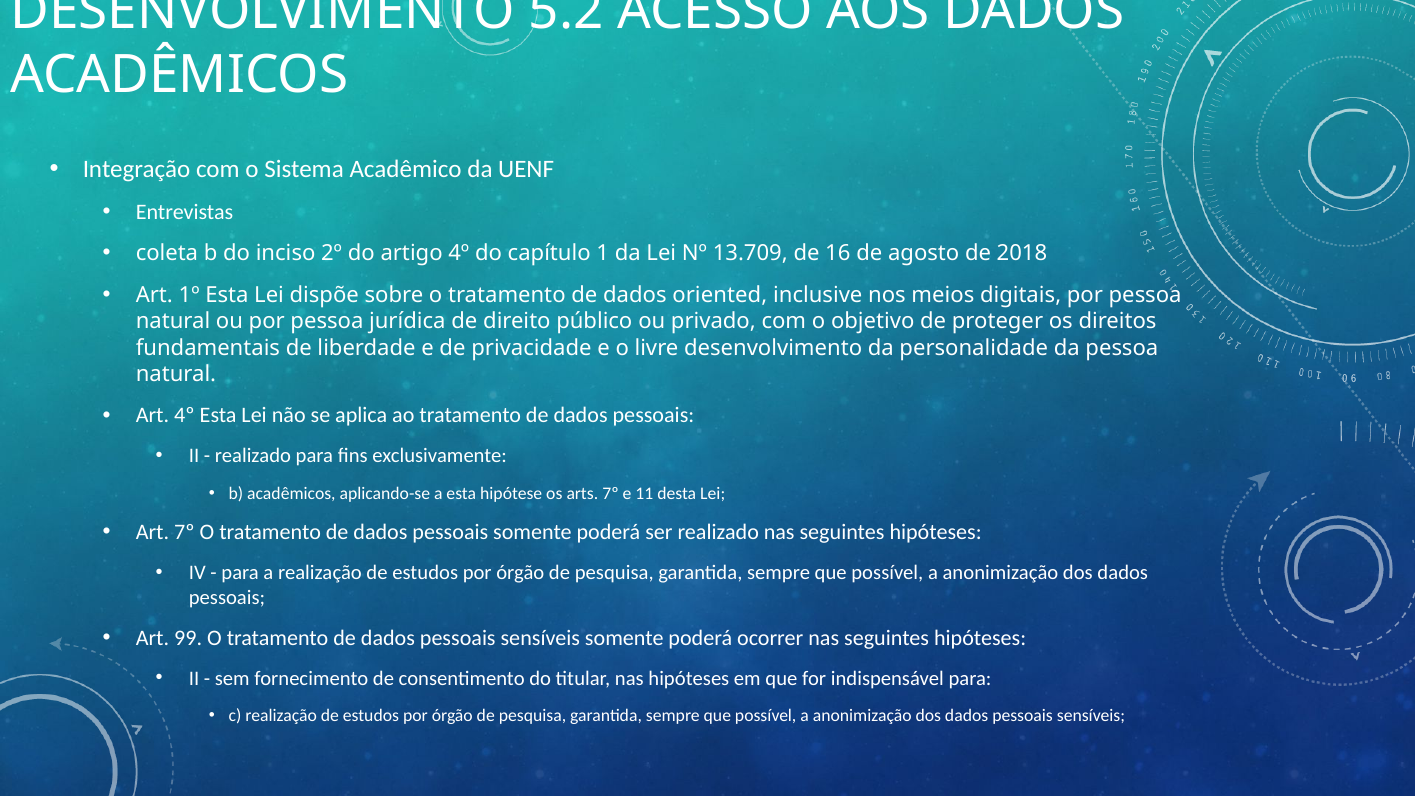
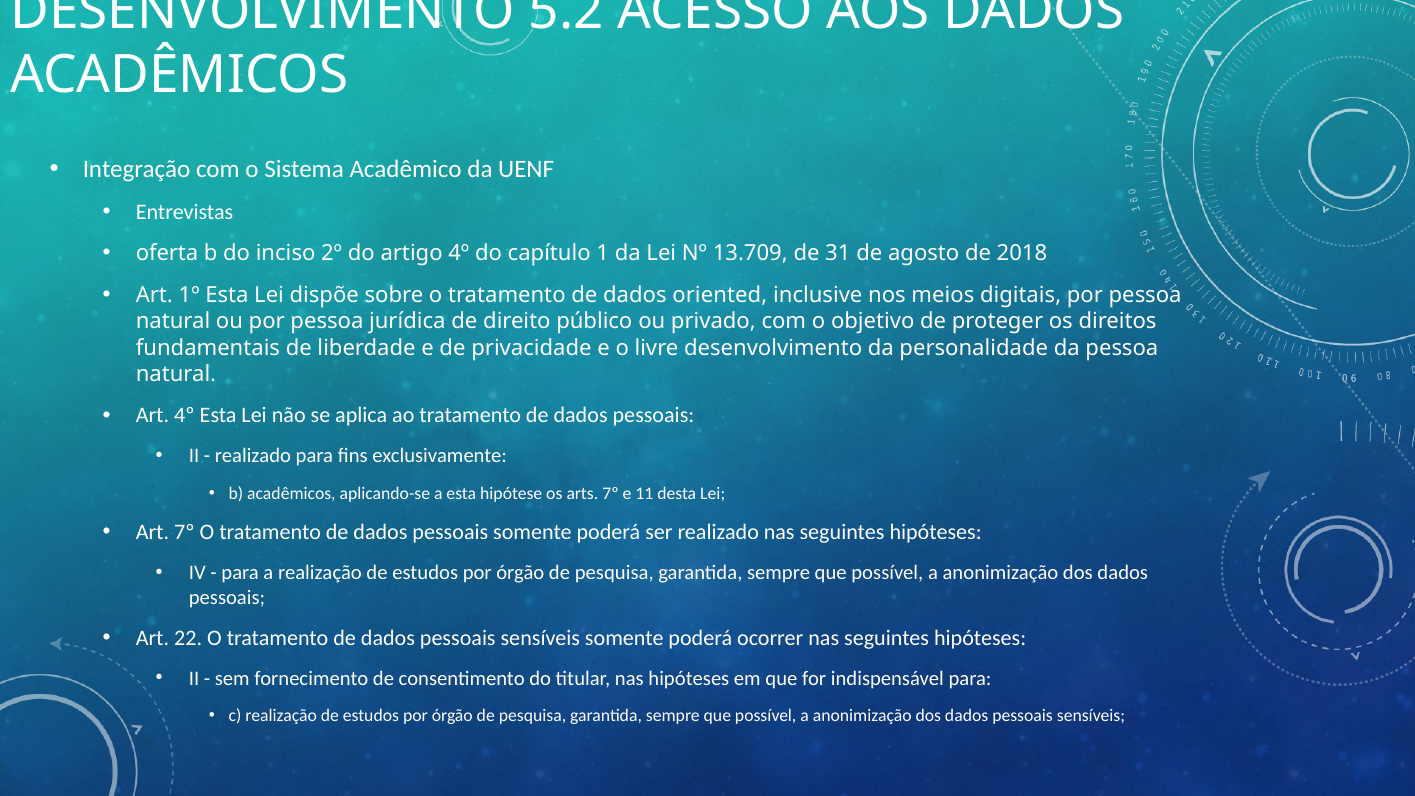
coleta: coleta -> oferta (167, 254)
16: 16 -> 31 (838, 254)
99: 99 -> 22 (188, 638)
